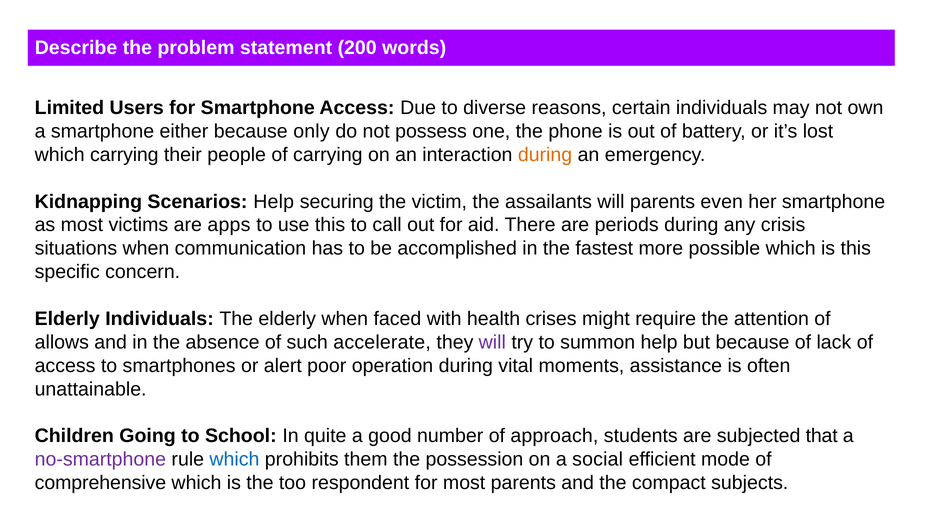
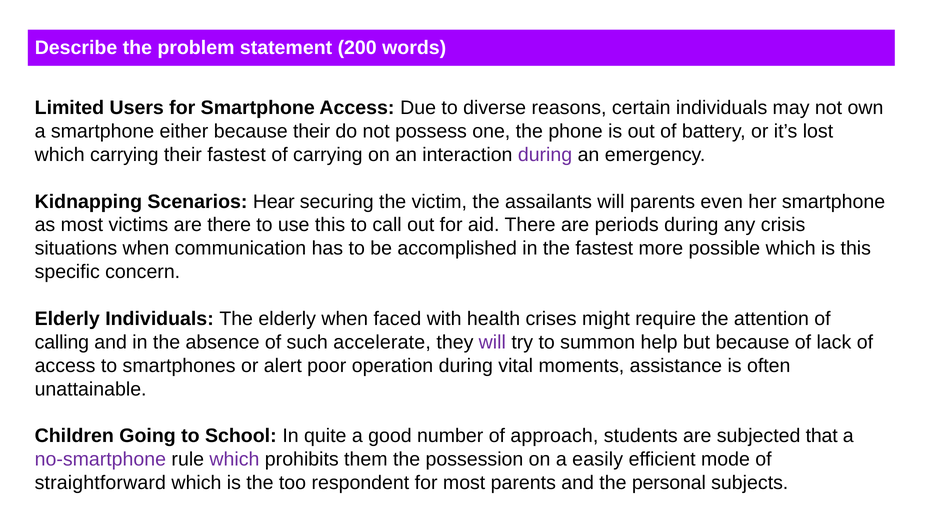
because only: only -> their (312, 131)
their people: people -> fastest (237, 155)
during colour: orange -> purple (545, 155)
Scenarios Help: Help -> Hear (274, 202)
are apps: apps -> there (229, 225)
allows: allows -> calling (62, 342)
which colour: blue -> purple (234, 459)
social: social -> easily (598, 459)
comprehensive: comprehensive -> straightforward (100, 483)
compact: compact -> personal (669, 483)
